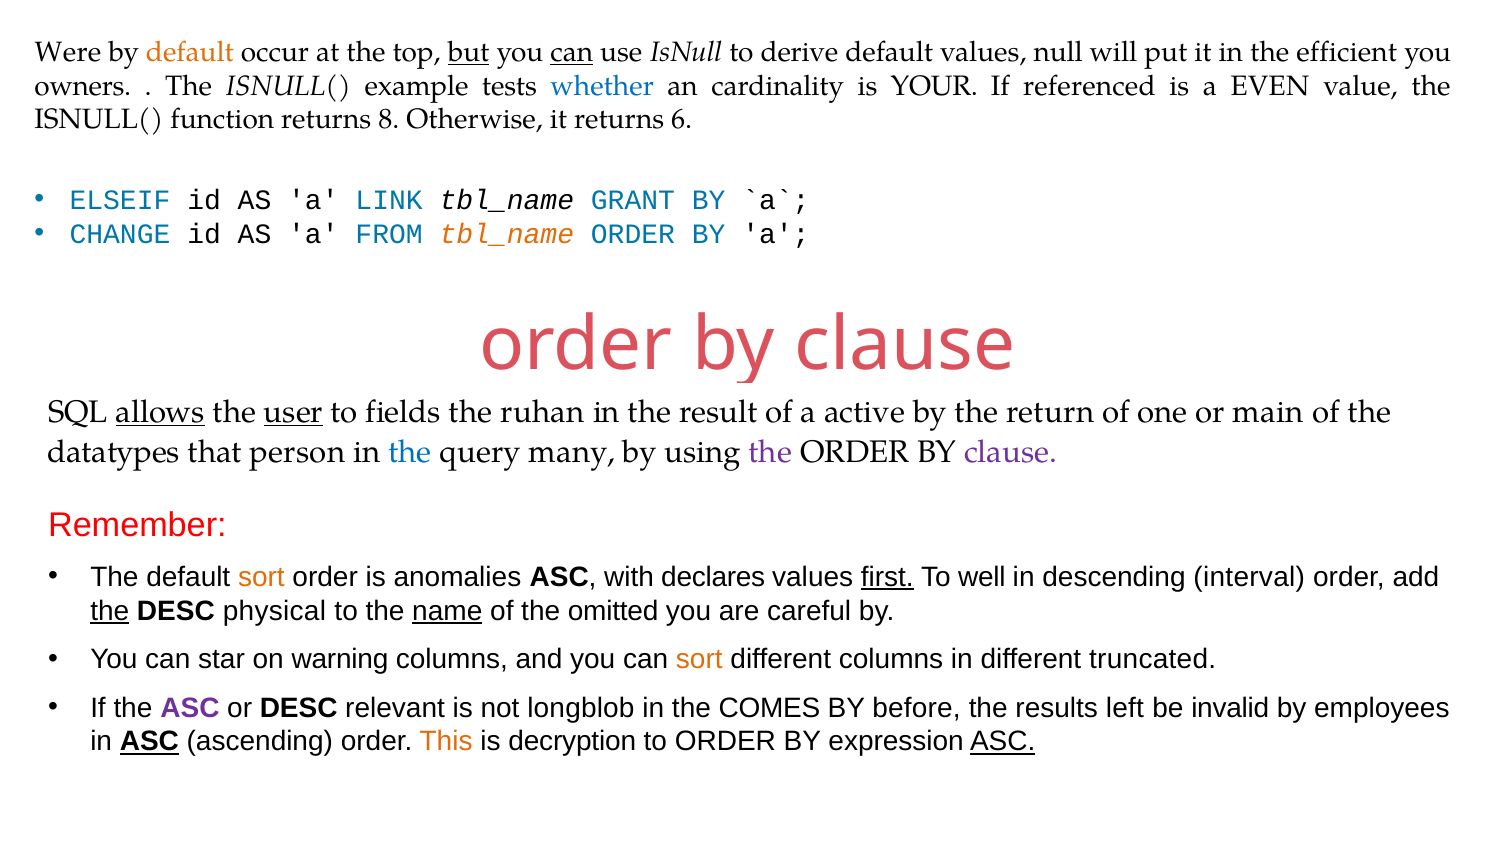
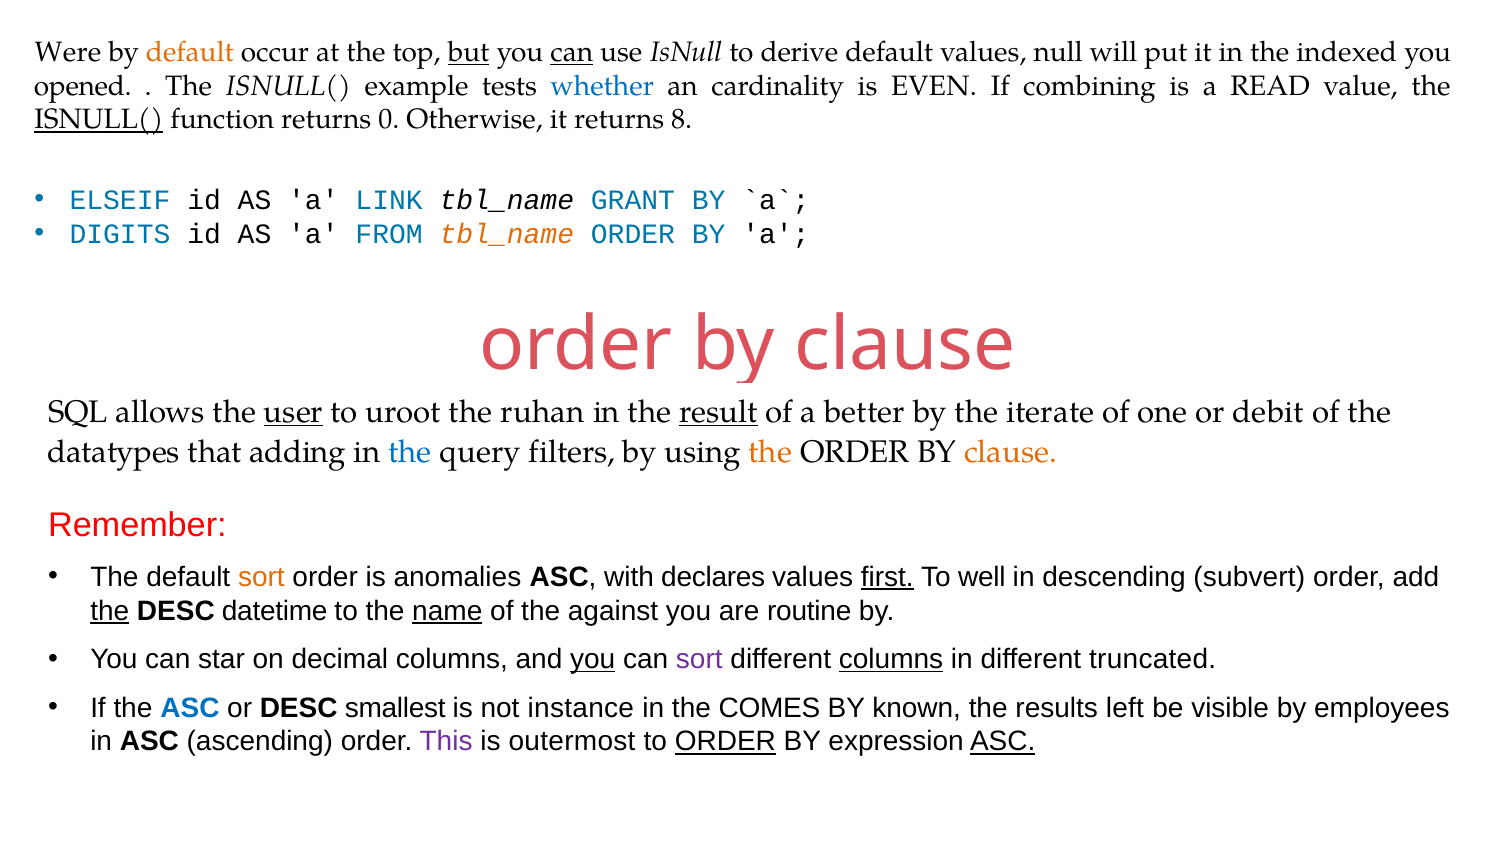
efficient: efficient -> indexed (1347, 52)
owners: owners -> opened (83, 86)
YOUR: YOUR -> EVEN (934, 86)
referenced: referenced -> combining (1089, 86)
EVEN: EVEN -> READ (1270, 86)
ISNULL( underline: none -> present (99, 120)
8: 8 -> 0 (389, 120)
6: 6 -> 8 (682, 120)
CHANGE: CHANGE -> DIGITS (120, 234)
allows underline: present -> none (160, 412)
fields: fields -> uroot (403, 412)
result underline: none -> present (719, 412)
active: active -> better (865, 412)
return: return -> iterate (1050, 412)
main: main -> debit (1268, 412)
person: person -> adding (298, 452)
many: many -> filters (572, 452)
the colour: purple -> orange (770, 452)
clause colour: purple -> orange (1011, 452)
interval: interval -> subvert (1249, 577)
physical: physical -> datetime (275, 611)
omitted: omitted -> against (613, 611)
careful: careful -> routine (809, 611)
warning: warning -> decimal (340, 659)
you underline: none -> present (593, 659)
sort colour: orange -> purple (699, 659)
columns underline: none -> present (891, 659)
ASC colour: purple -> blue (190, 708)
relevant: relevant -> smallest (395, 708)
longblob: longblob -> instance (581, 708)
before: before -> known (917, 708)
invalid: invalid -> visible (1230, 708)
ASC underline: present -> none (149, 742)
This colour: orange -> purple (446, 742)
decryption: decryption -> outermost (572, 742)
ORDER underline: none -> present (725, 742)
